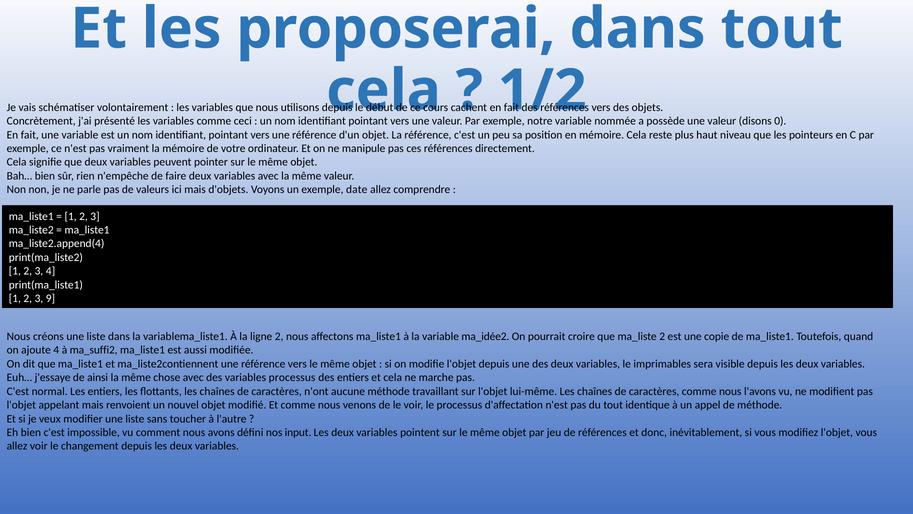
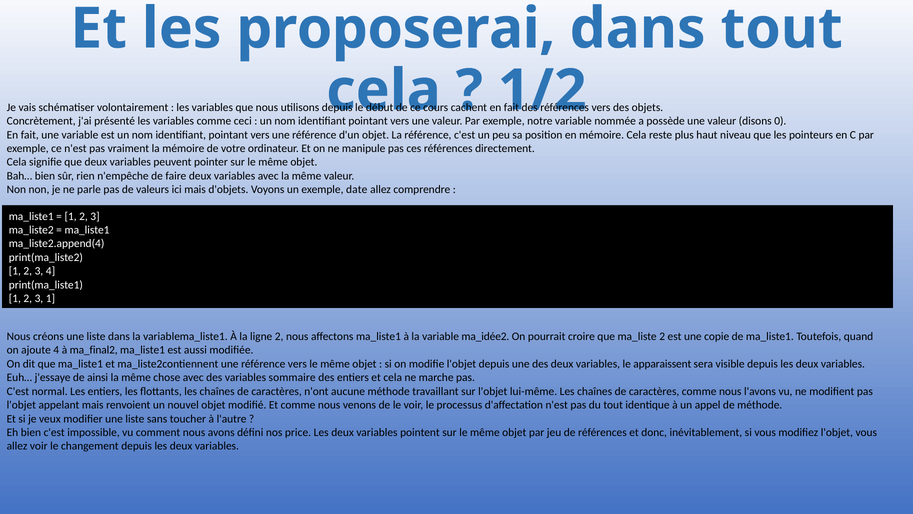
3 9: 9 -> 1 (50, 298)
ma_suffi2: ma_suffi2 -> ma_final2 (94, 350)
imprimables: imprimables -> apparaissent (662, 364)
variables processus: processus -> sommaire (292, 377)
input: input -> price (298, 432)
